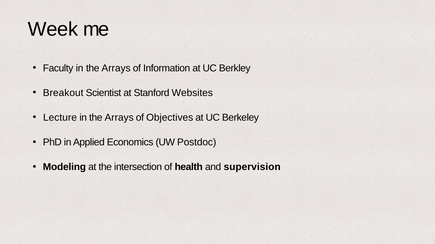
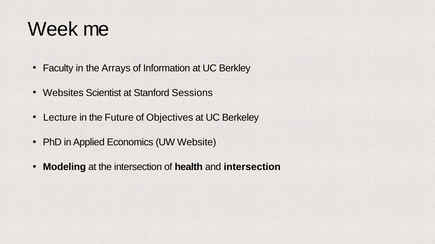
Breakout: Breakout -> Websites (63, 93)
Websites: Websites -> Sessions (192, 93)
Arrays: Arrays -> Future (119, 118)
Postdoc: Postdoc -> Website (197, 143)
and supervision: supervision -> intersection (252, 167)
